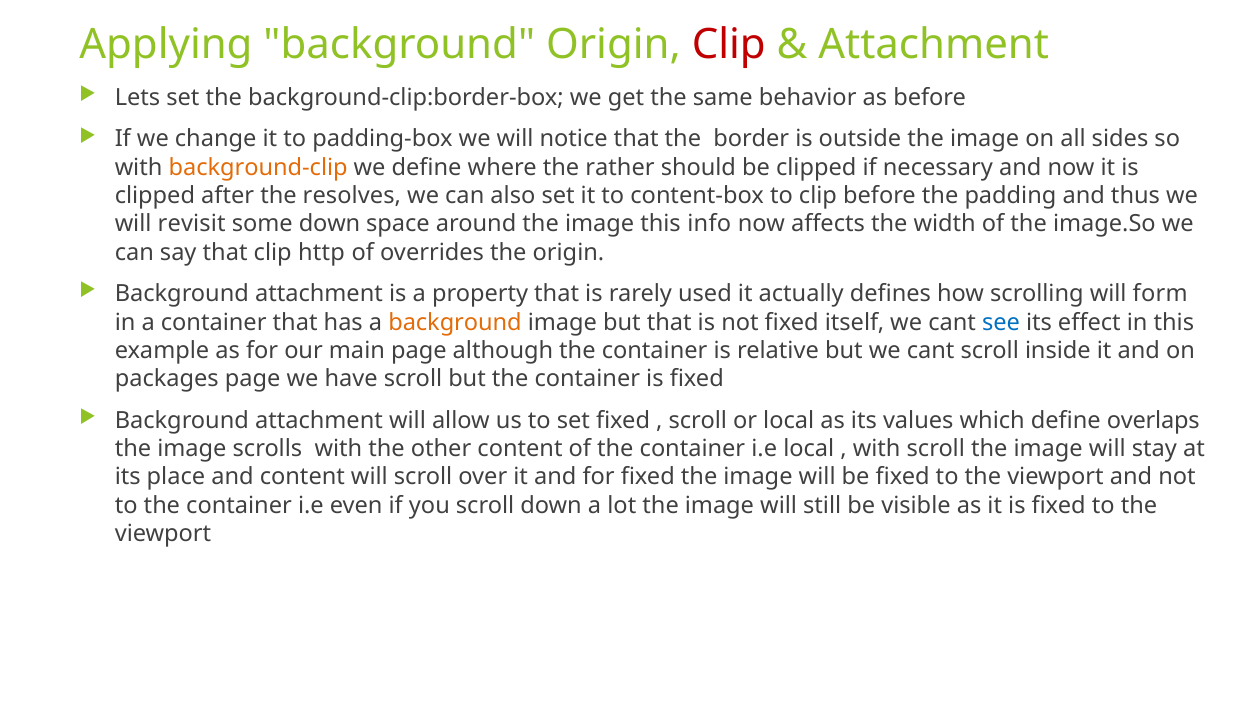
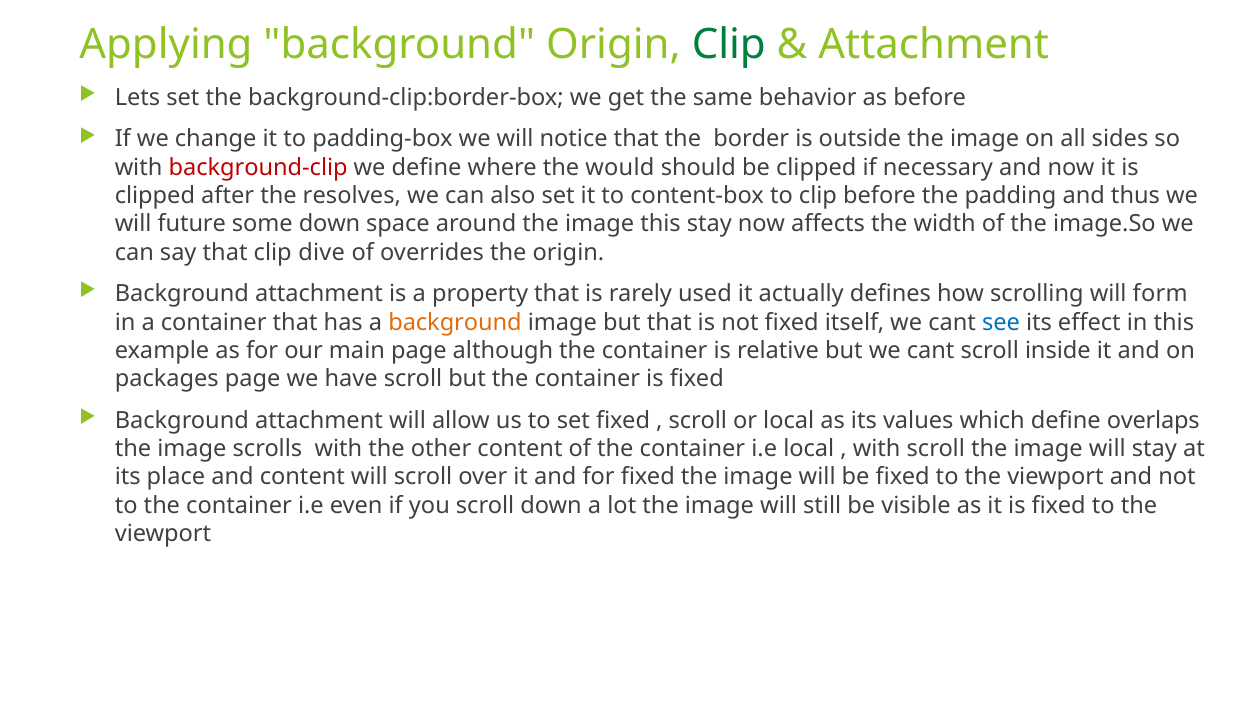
Clip colour: red -> green (729, 44)
background-clip colour: orange -> red (258, 168)
rather: rather -> would (620, 168)
revisit: revisit -> future (192, 224)
this info: info -> stay (709, 224)
http: http -> dive (322, 253)
